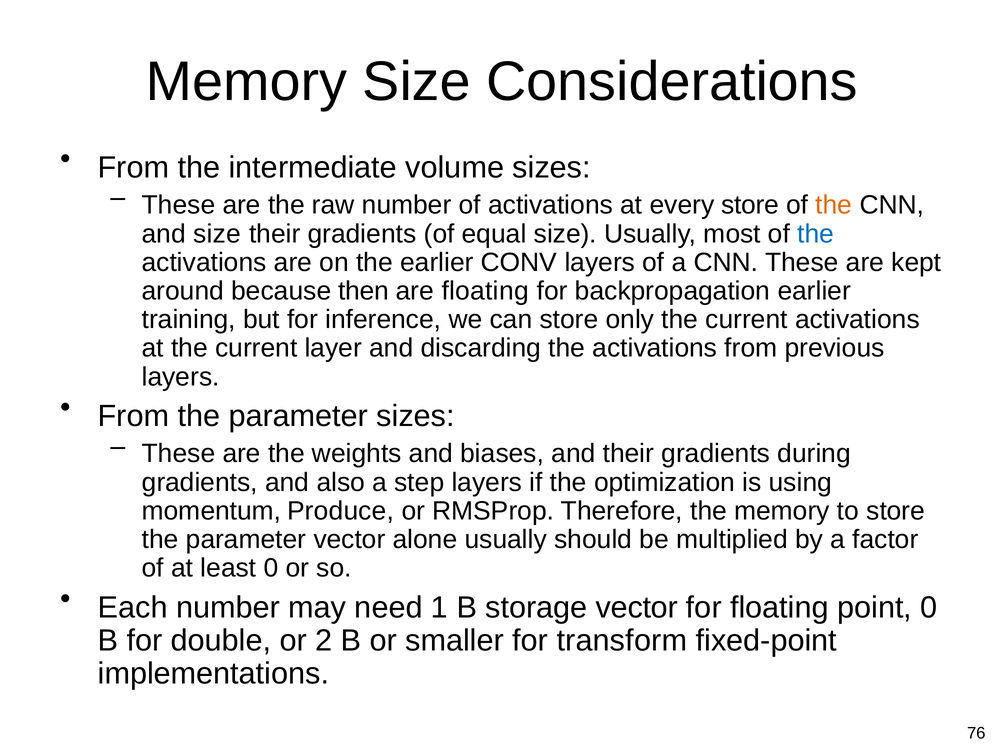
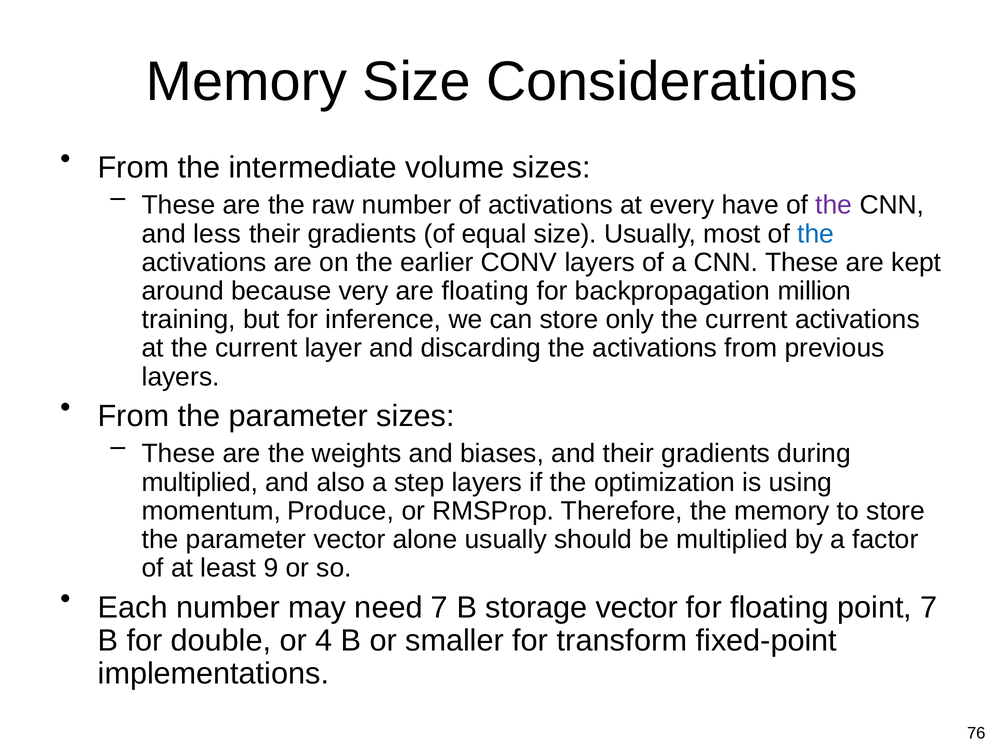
every store: store -> have (750, 205)
the colour: orange -> purple (834, 205)
and size: size -> less (217, 234)
then: then -> very (364, 291)
backpropagation earlier: earlier -> million (814, 291)
gradients: gradients -> multiplied (200, 482)
least 0: 0 -> 9 (271, 568)
need 1: 1 -> 7 (440, 608)
point 0: 0 -> 7 (929, 608)
2: 2 -> 4 (324, 641)
